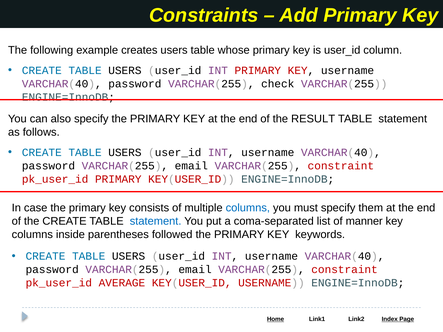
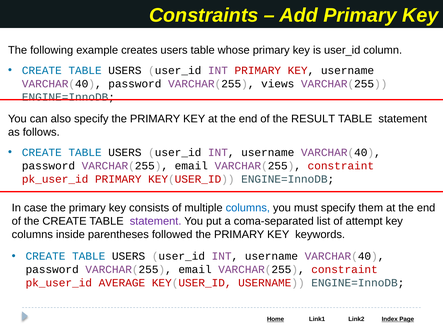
check: check -> views (278, 84)
statement colour: blue -> purple (156, 221)
manner: manner -> attempt (364, 221)
